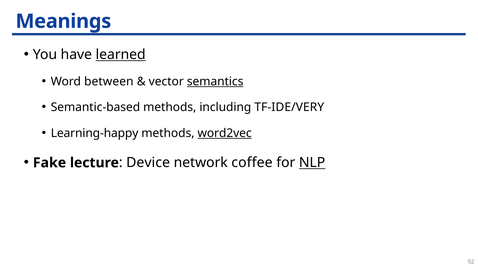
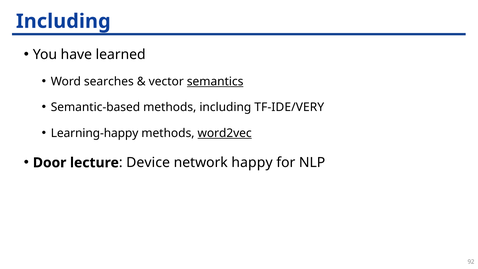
Meanings: Meanings -> Including (63, 21)
learned underline: present -> none (121, 55)
between: between -> searches (109, 81)
Fake: Fake -> Door (50, 163)
coffee: coffee -> happy (252, 163)
NLP underline: present -> none (312, 163)
